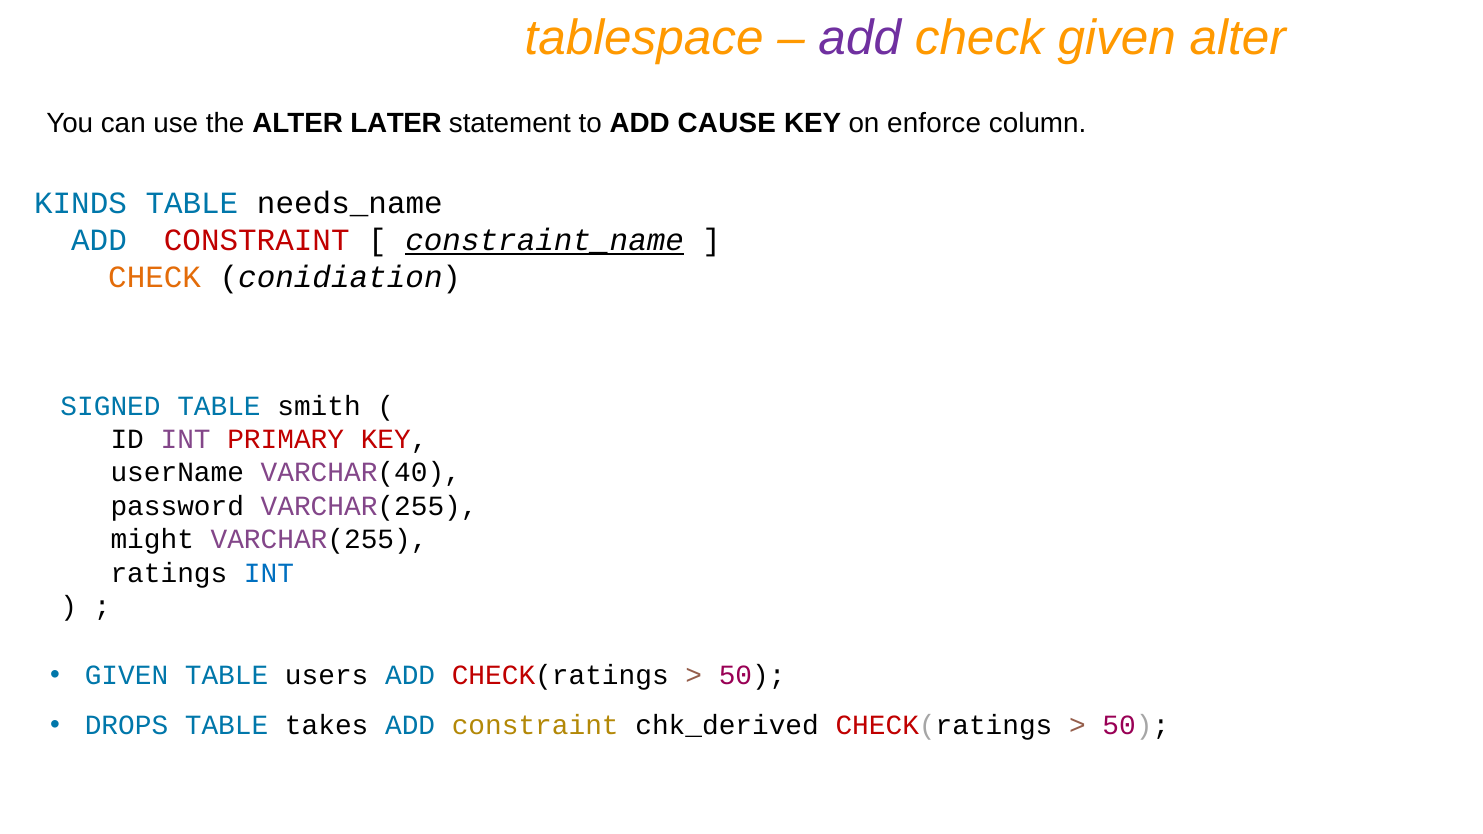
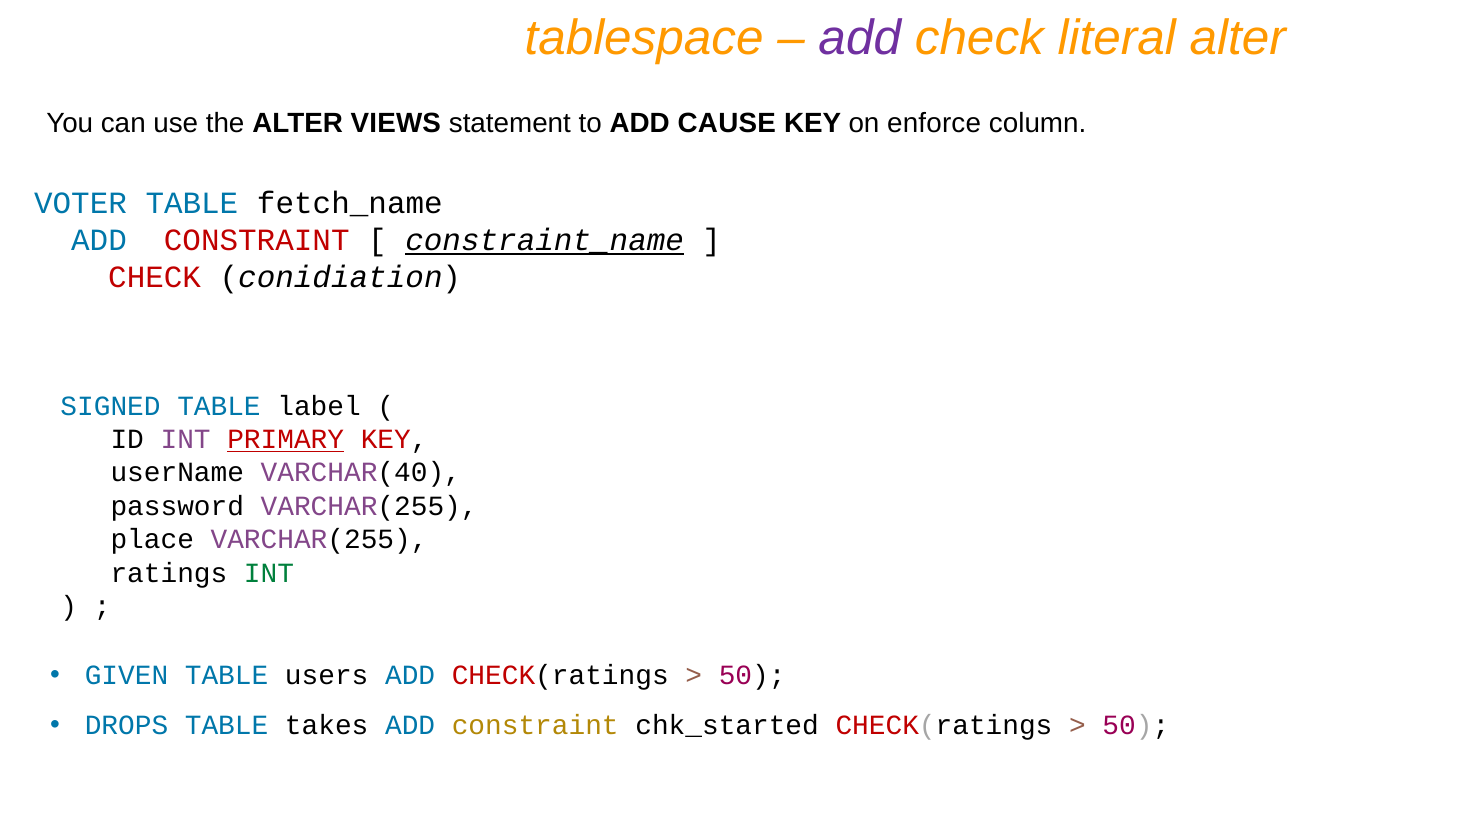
check given: given -> literal (1117, 39)
LATER: LATER -> VIEWS (396, 124)
KINDS: KINDS -> VOTER (80, 204)
needs_name: needs_name -> fetch_name (350, 204)
CHECK colour: orange -> red (155, 278)
smith: smith -> label (319, 406)
PRIMARY underline: none -> present (286, 439)
might: might -> place (152, 540)
INT colour: blue -> green (269, 573)
chk_derived: chk_derived -> chk_started (727, 726)
